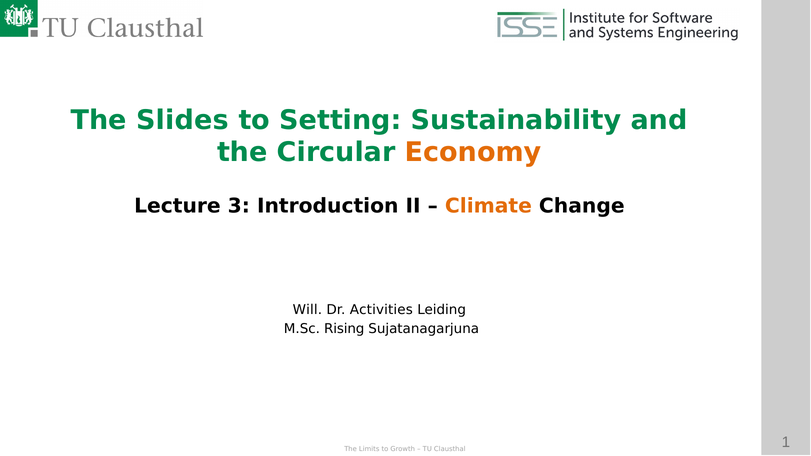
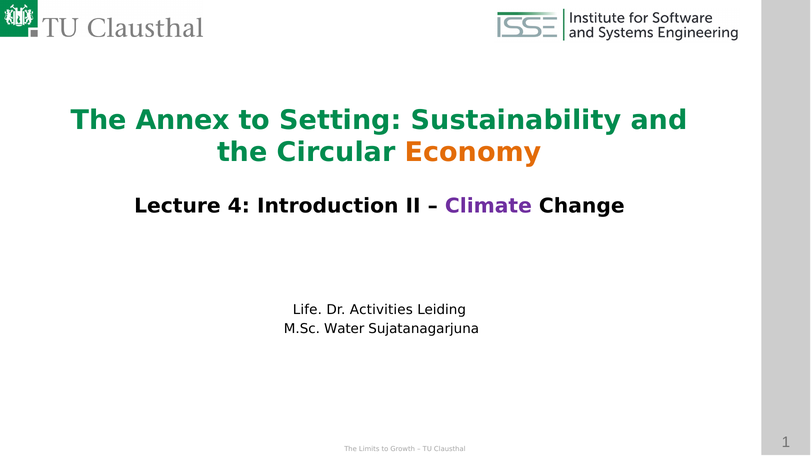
Slides: Slides -> Annex (183, 120)
3: 3 -> 4 (239, 206)
Climate colour: orange -> purple (488, 206)
Will: Will -> Life (307, 310)
Rising: Rising -> Water (344, 329)
